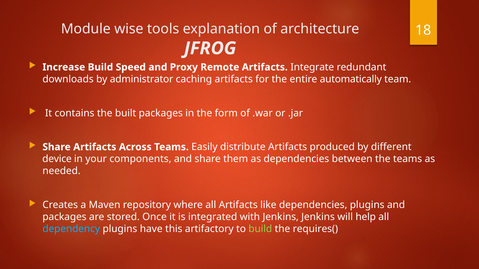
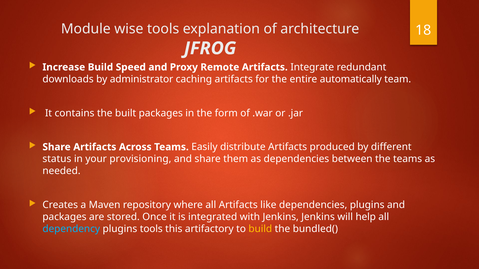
device: device -> status (57, 159)
components: components -> provisioning (140, 159)
plugins have: have -> tools (151, 229)
build colour: light green -> yellow (260, 229)
requires(: requires( -> bundled( (315, 229)
